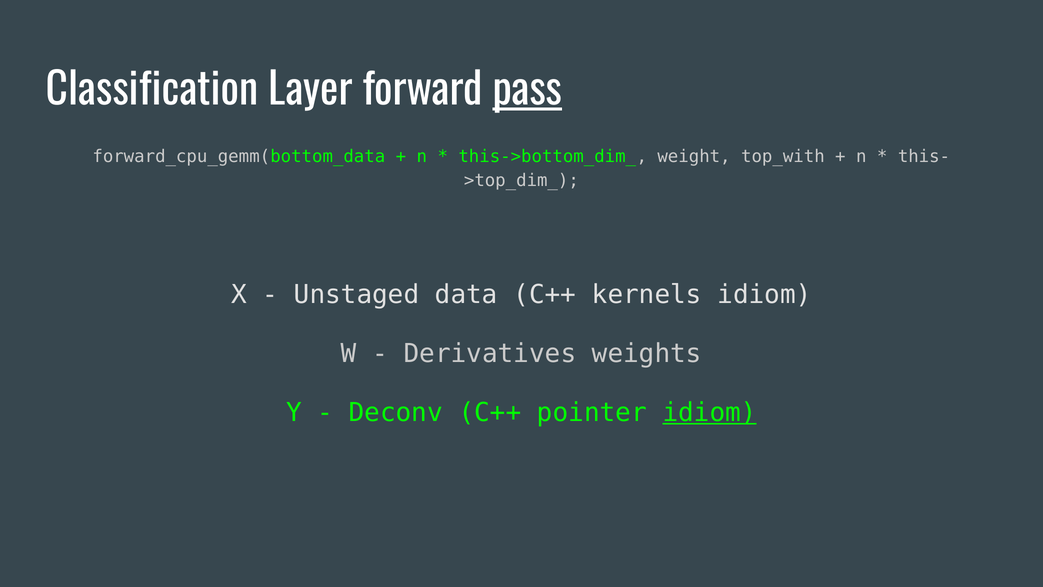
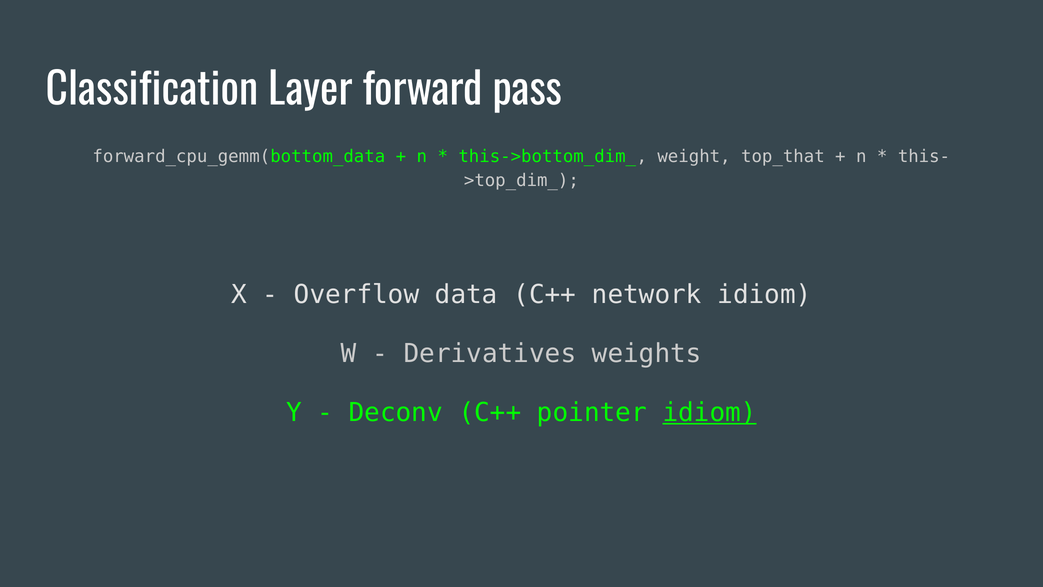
pass underline: present -> none (527, 90)
top_with: top_with -> top_that (783, 157)
Unstaged: Unstaged -> Overflow (357, 294)
kernels: kernels -> network (647, 294)
